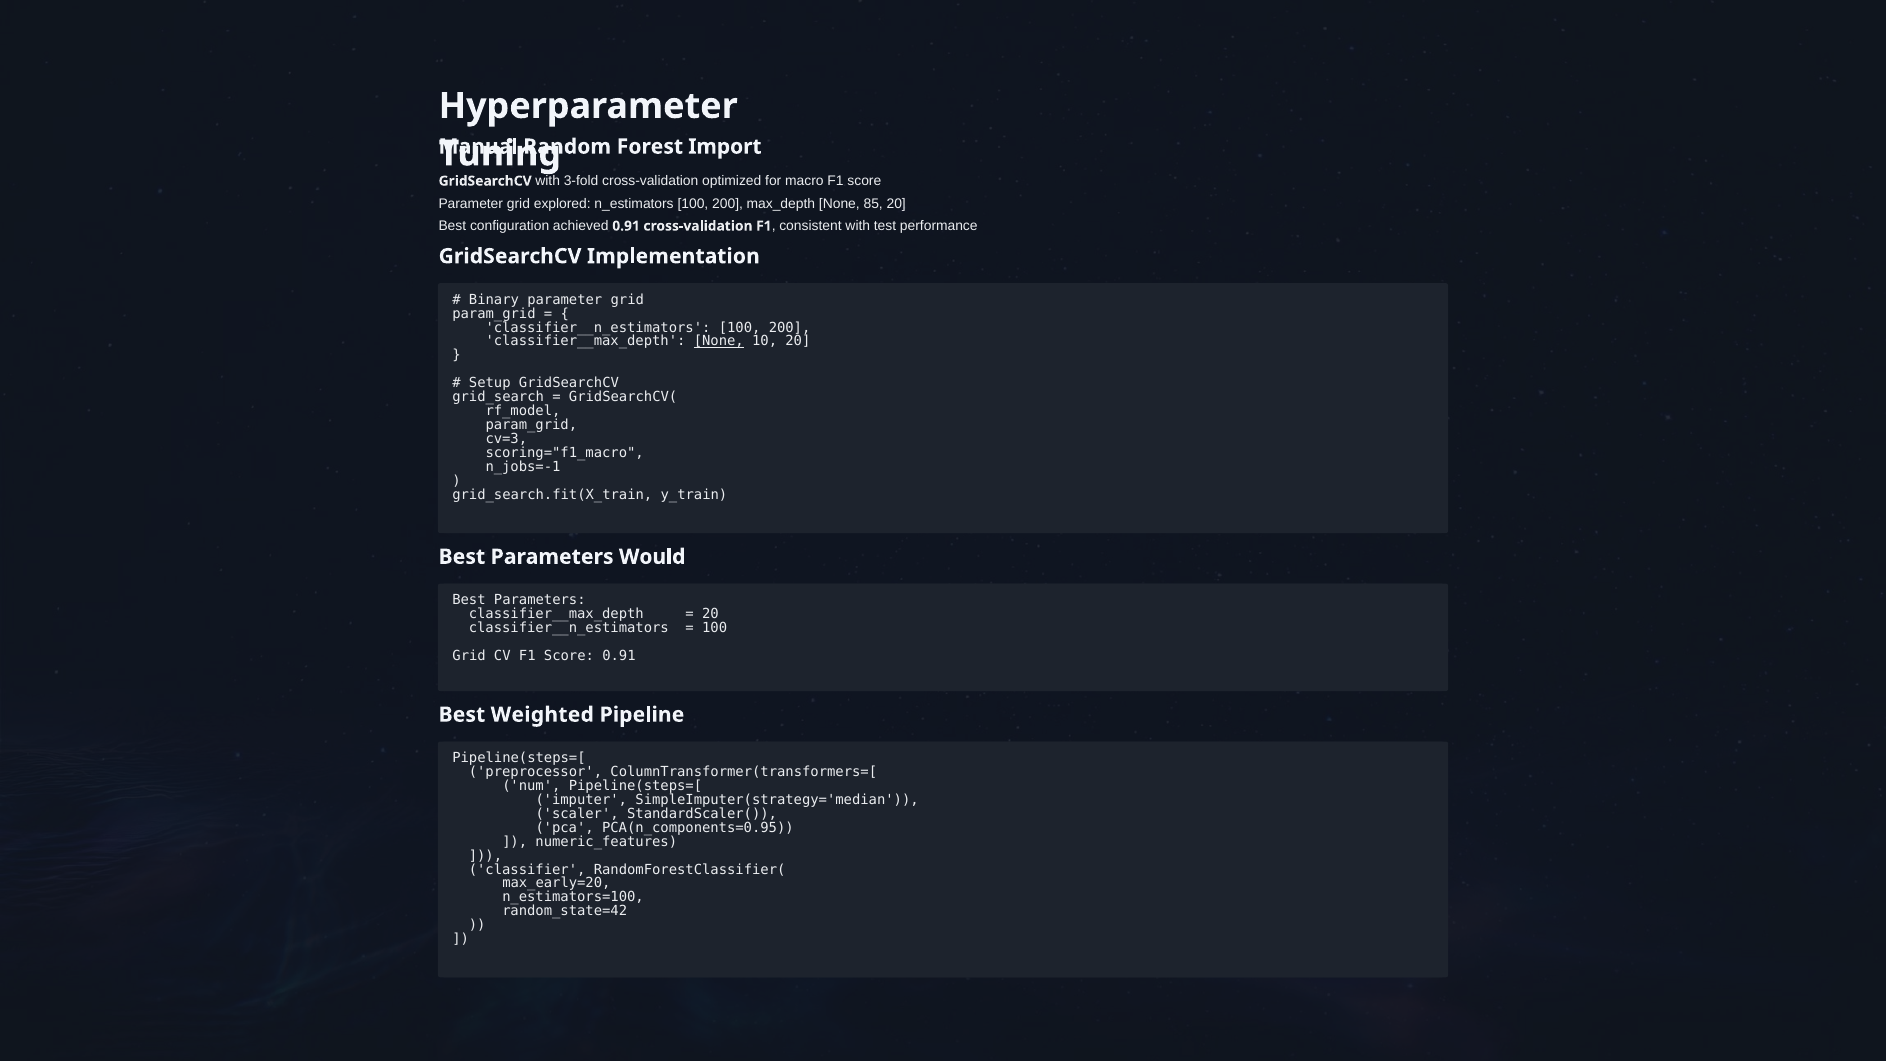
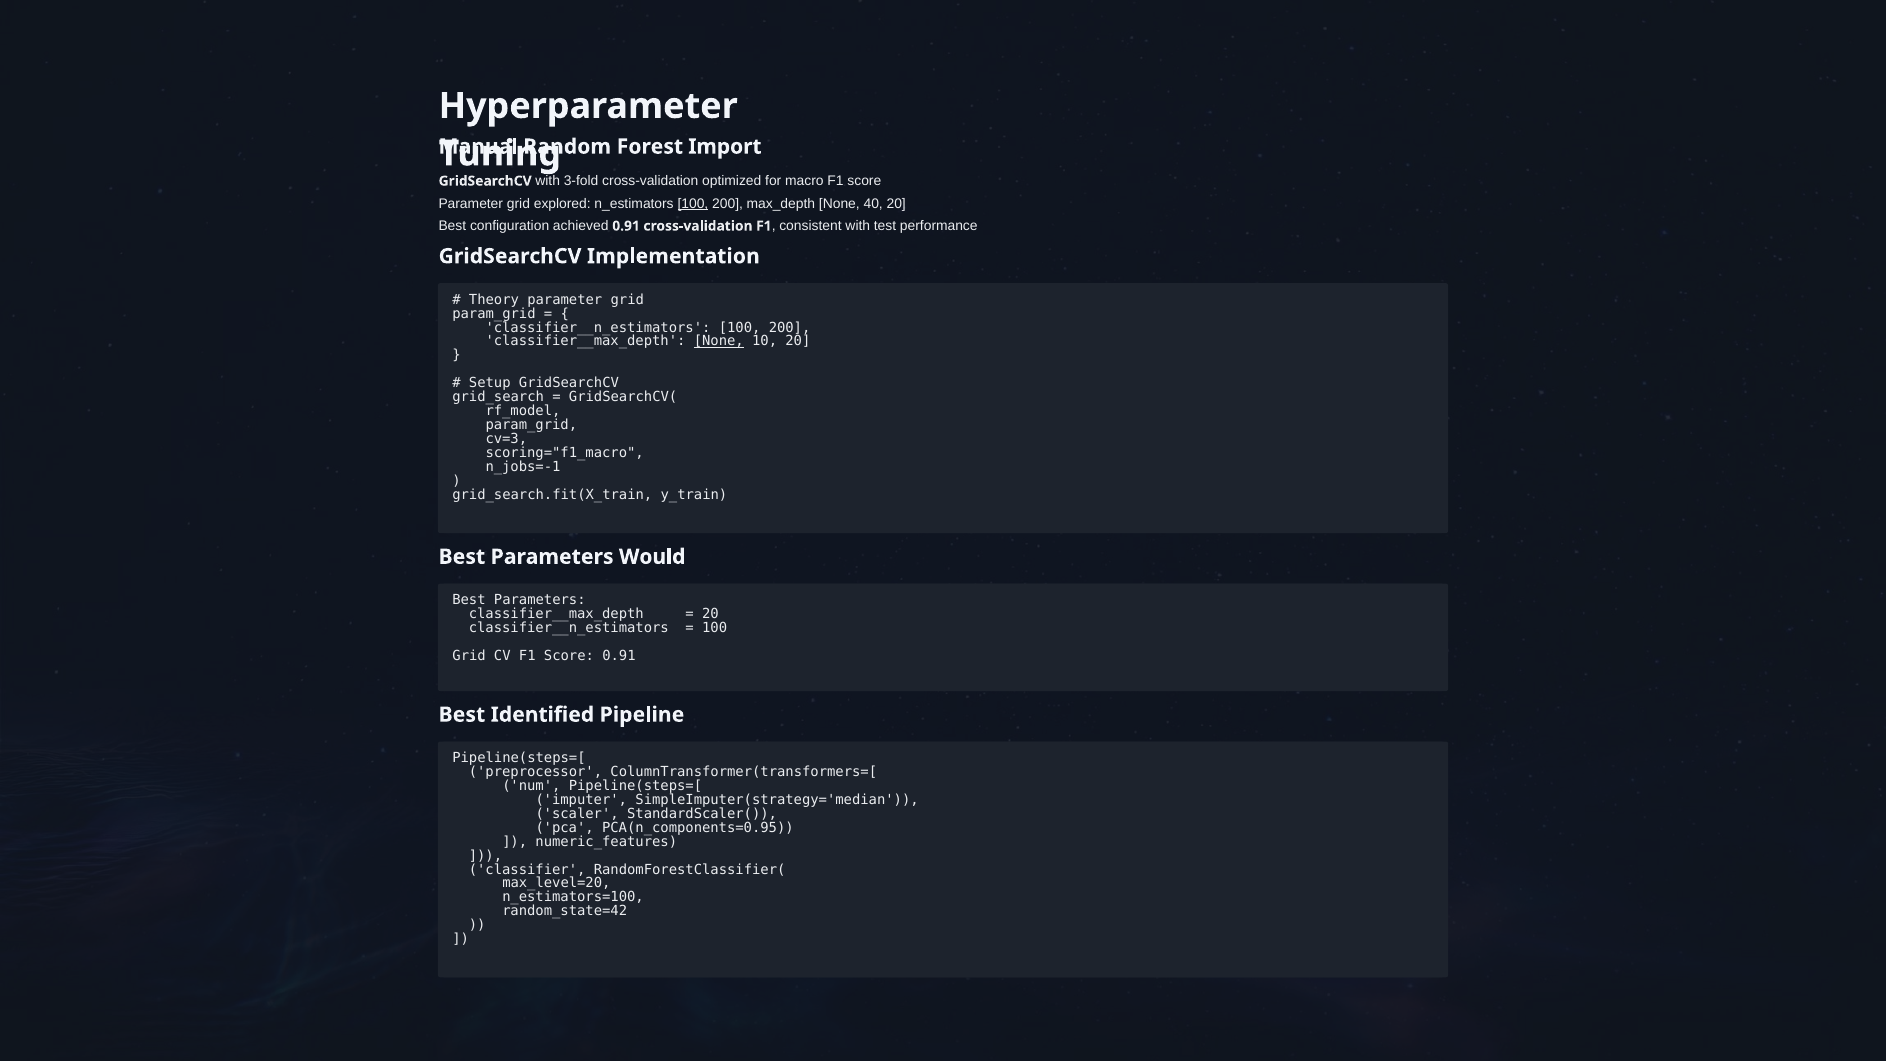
100 underline: none -> present (693, 203)
85: 85 -> 40 (873, 203)
Binary: Binary -> Theory (494, 300)
Weighted: Weighted -> Identified (542, 715)
max_early=20: max_early=20 -> max_level=20 (556, 883)
